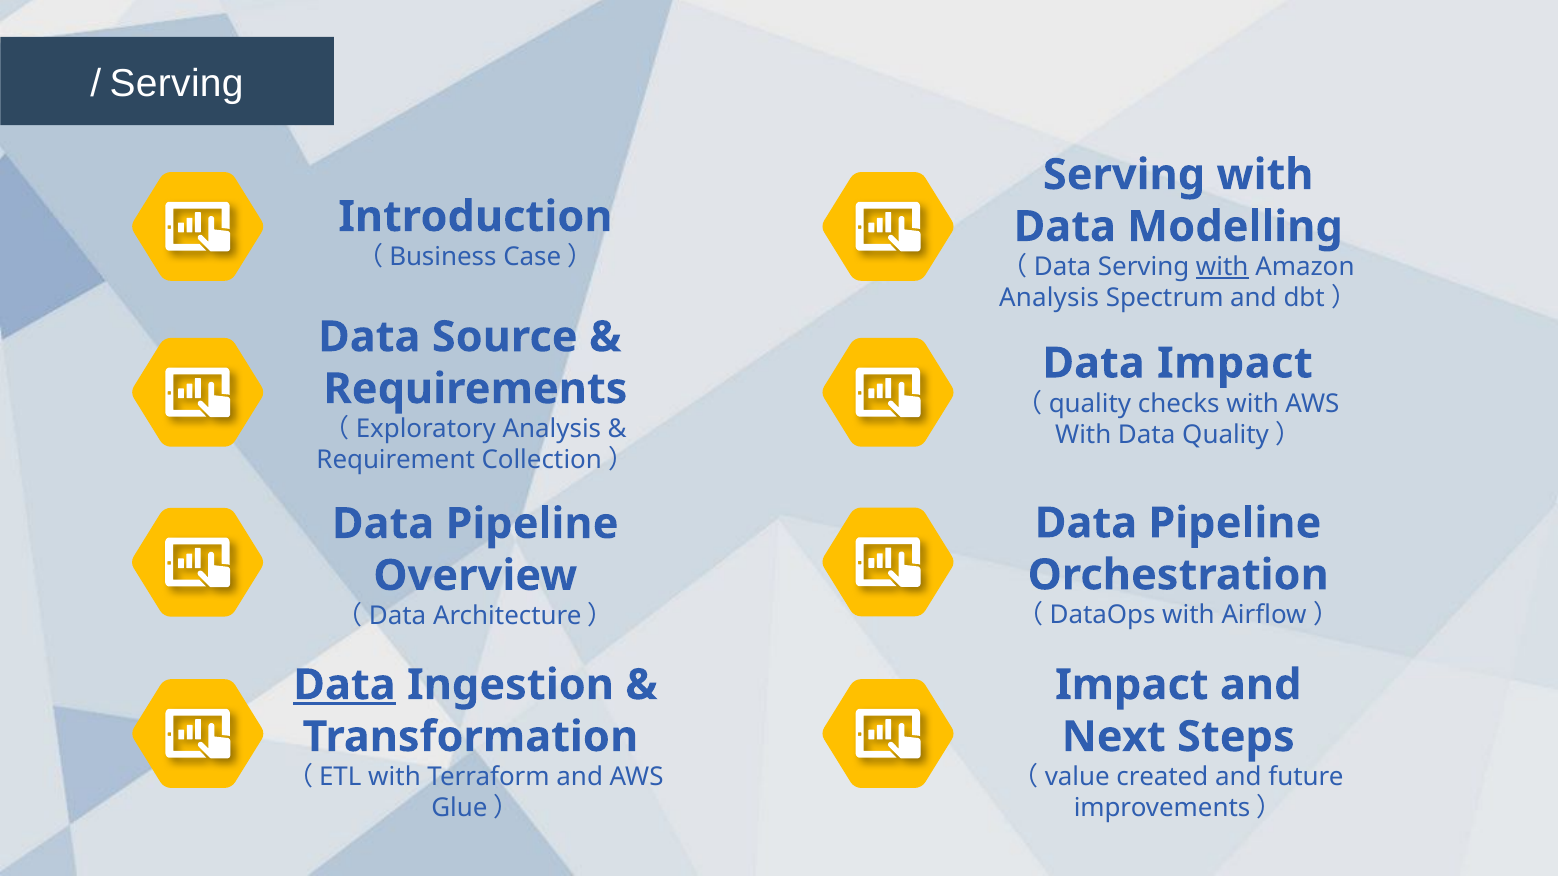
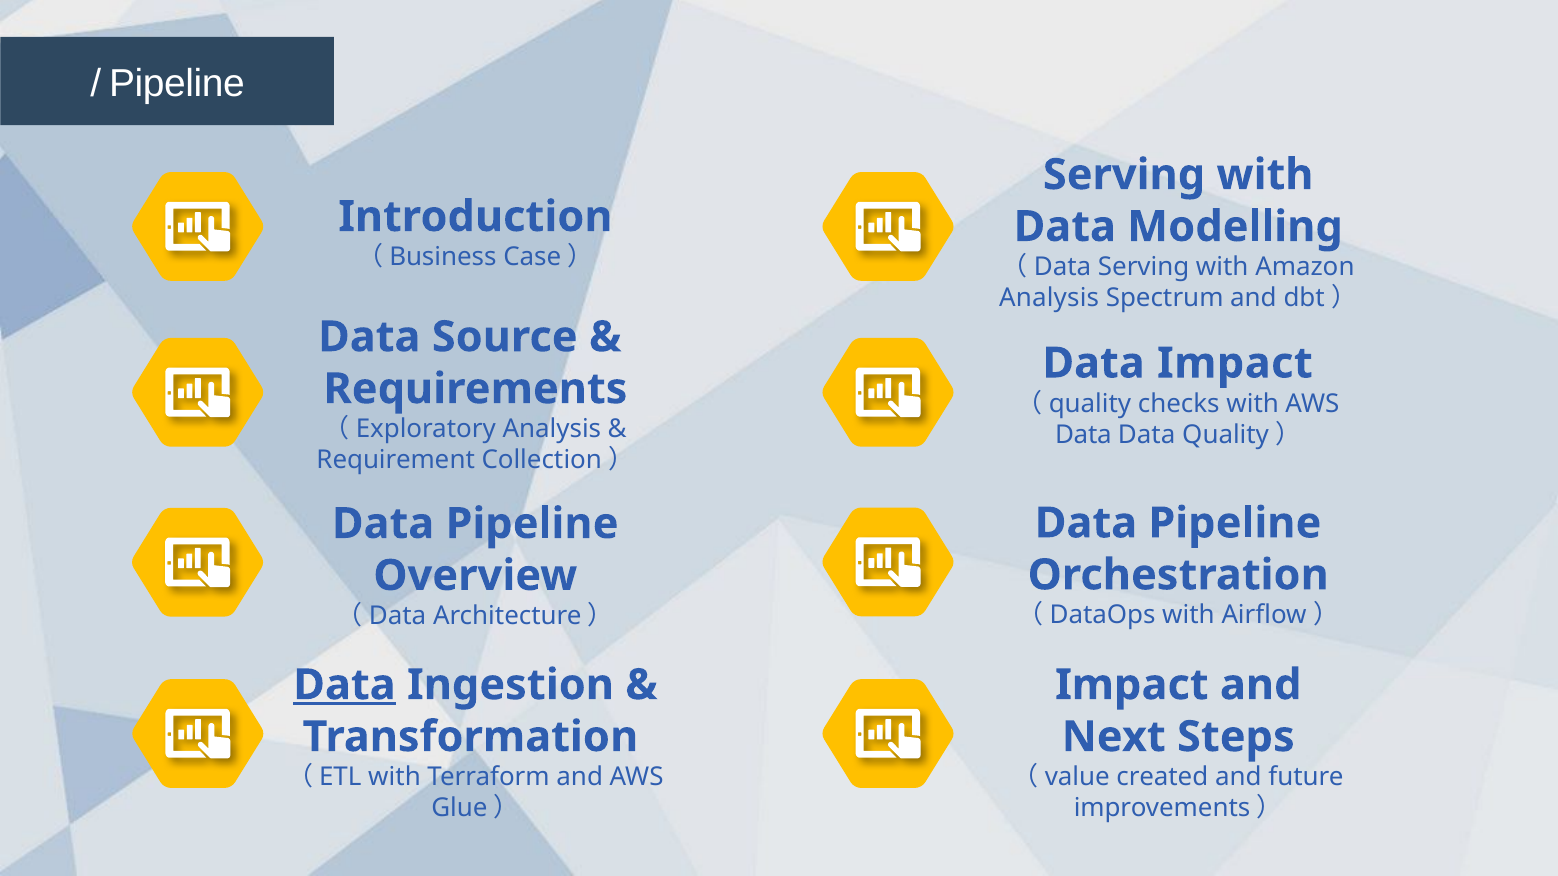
Serving: Serving -> Pipeline (177, 84)
with underline: present -> none (1222, 267)
With: With -> Data (1083, 435)
